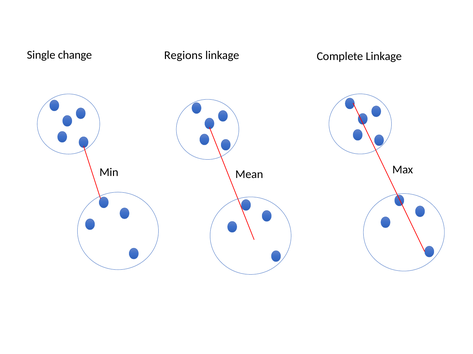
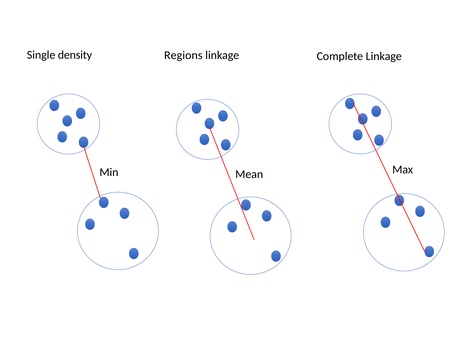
change: change -> density (75, 55)
